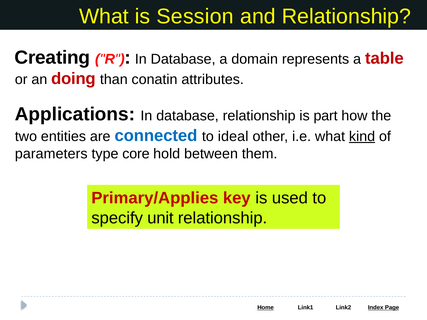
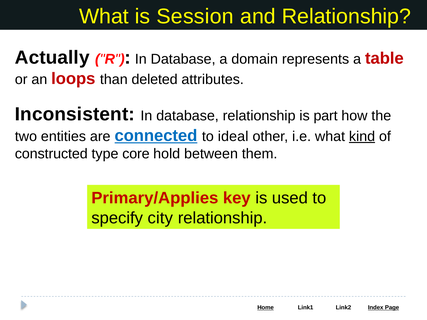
Creating: Creating -> Actually (52, 58)
doing: doing -> loops (73, 79)
conatin: conatin -> deleted (155, 79)
Applications: Applications -> Inconsistent (75, 114)
connected underline: none -> present (156, 136)
parameters: parameters -> constructed (51, 154)
unit: unit -> city (160, 218)
